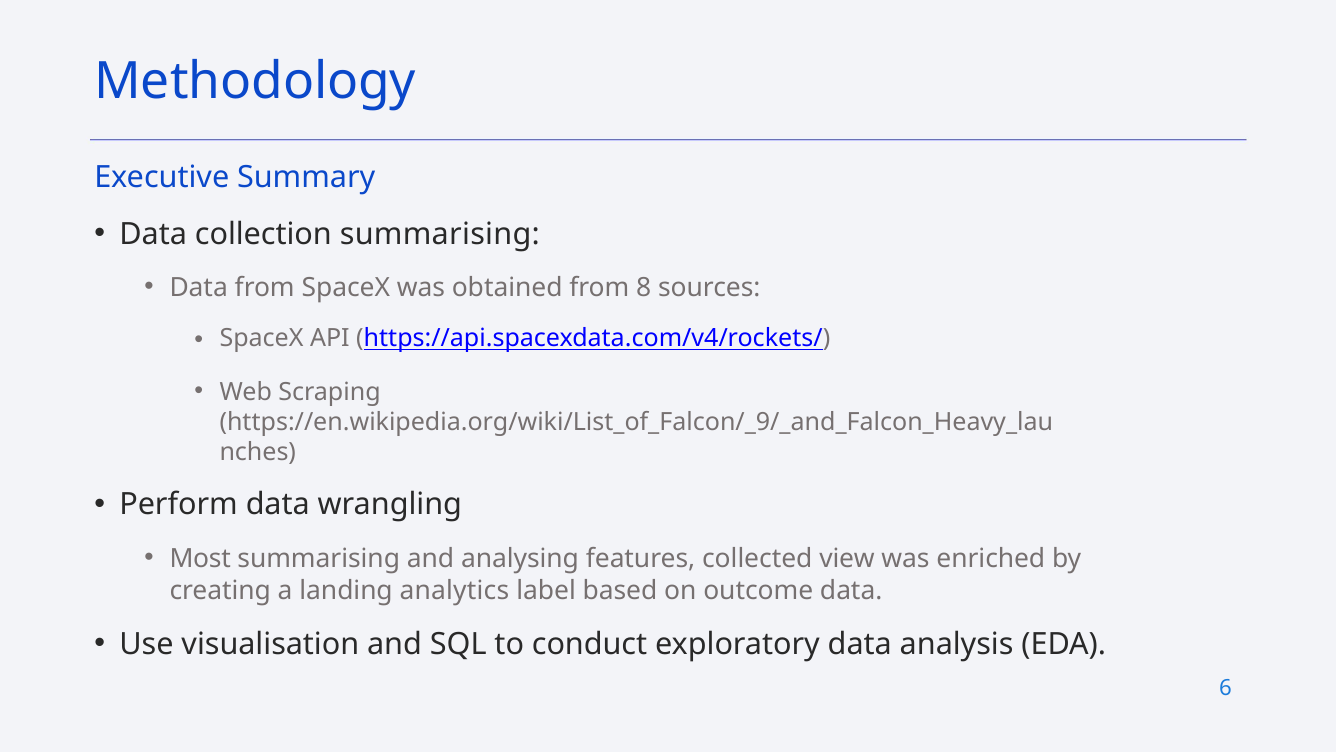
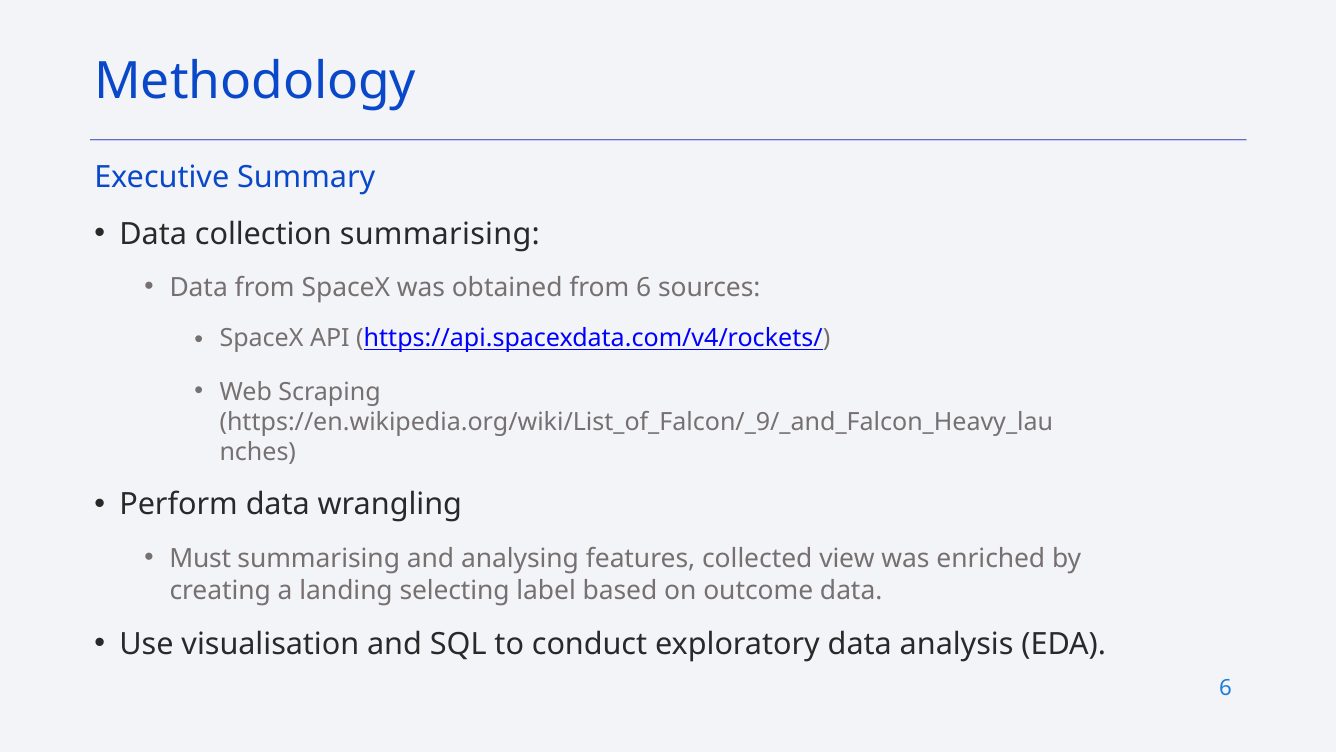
from 8: 8 -> 6 (644, 287)
Most: Most -> Must (200, 558)
analytics: analytics -> selecting (455, 590)
